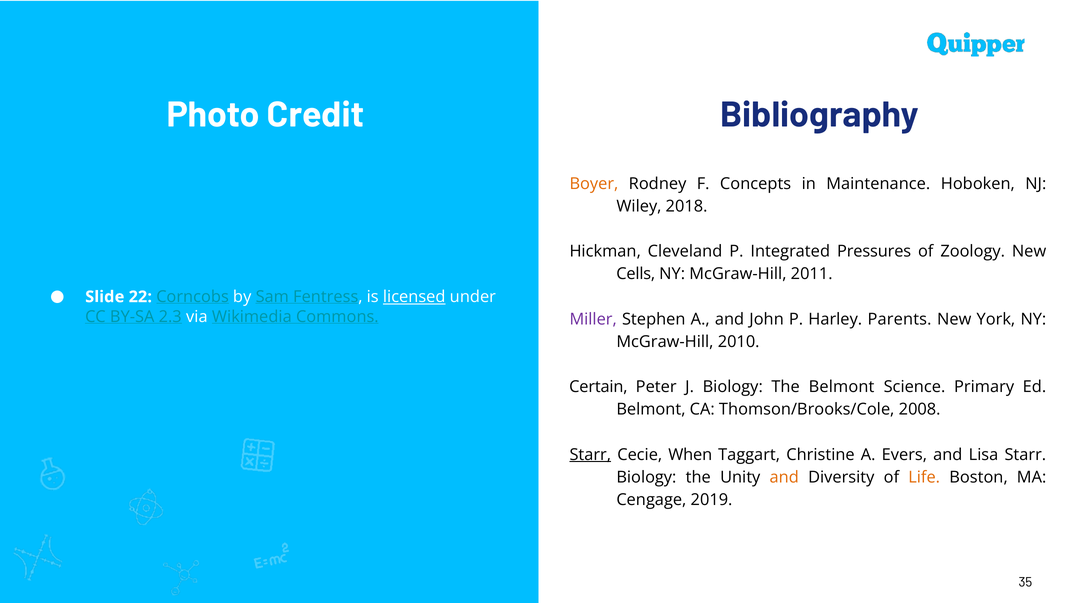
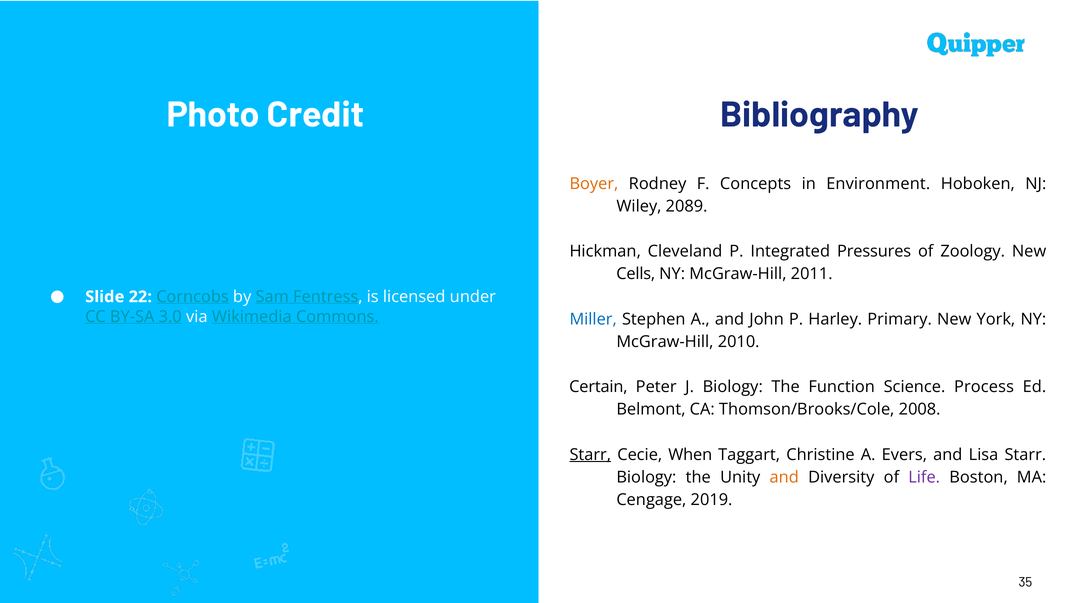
Maintenance: Maintenance -> Environment (878, 184)
2018: 2018 -> 2089 (687, 206)
licensed underline: present -> none (414, 297)
2.3: 2.3 -> 3.0 (170, 317)
Miller colour: purple -> blue (593, 319)
Parents: Parents -> Primary (900, 319)
The Belmont: Belmont -> Function (842, 387)
Primary: Primary -> Process (984, 387)
Life colour: orange -> purple (924, 477)
